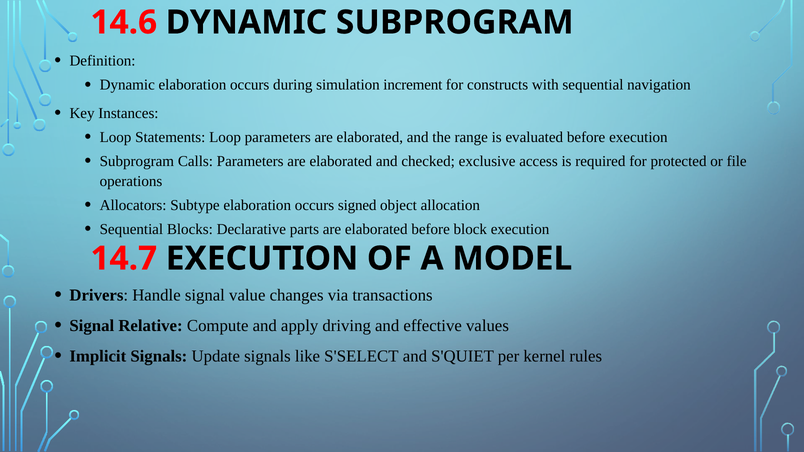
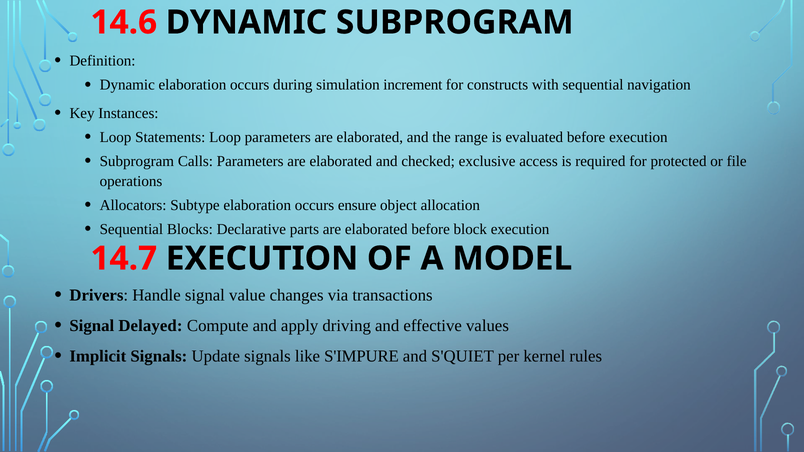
signed: signed -> ensure (357, 205)
Relative: Relative -> Delayed (150, 326)
S'SELECT: S'SELECT -> S'IMPURE (362, 357)
